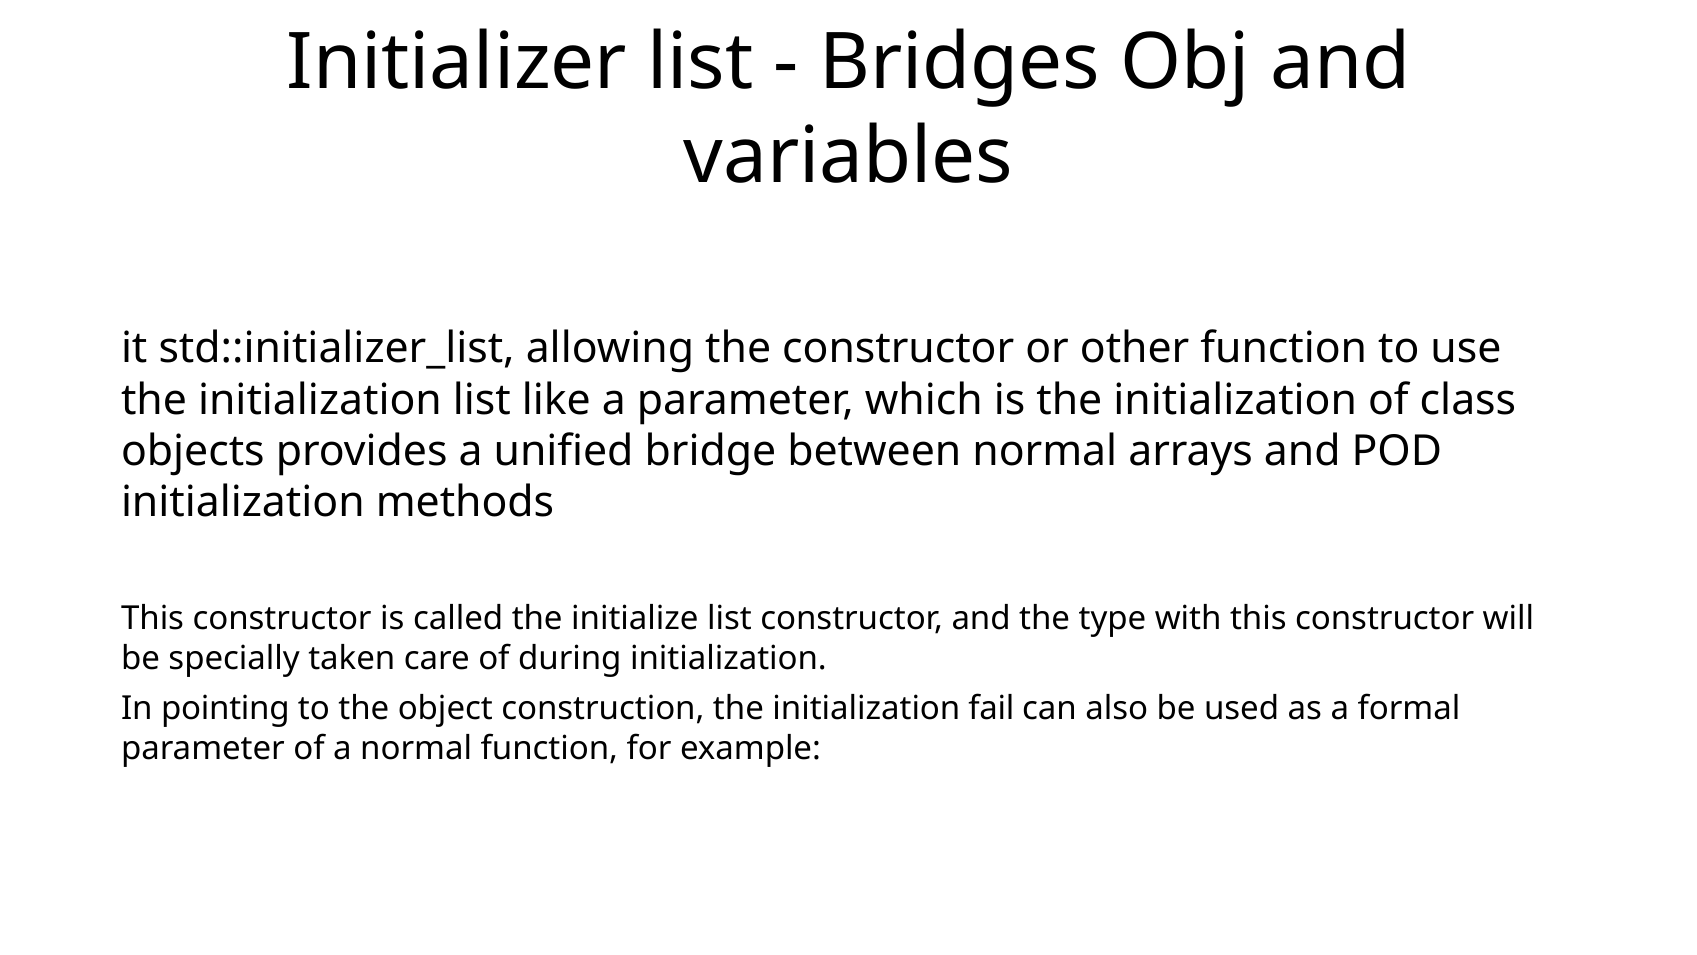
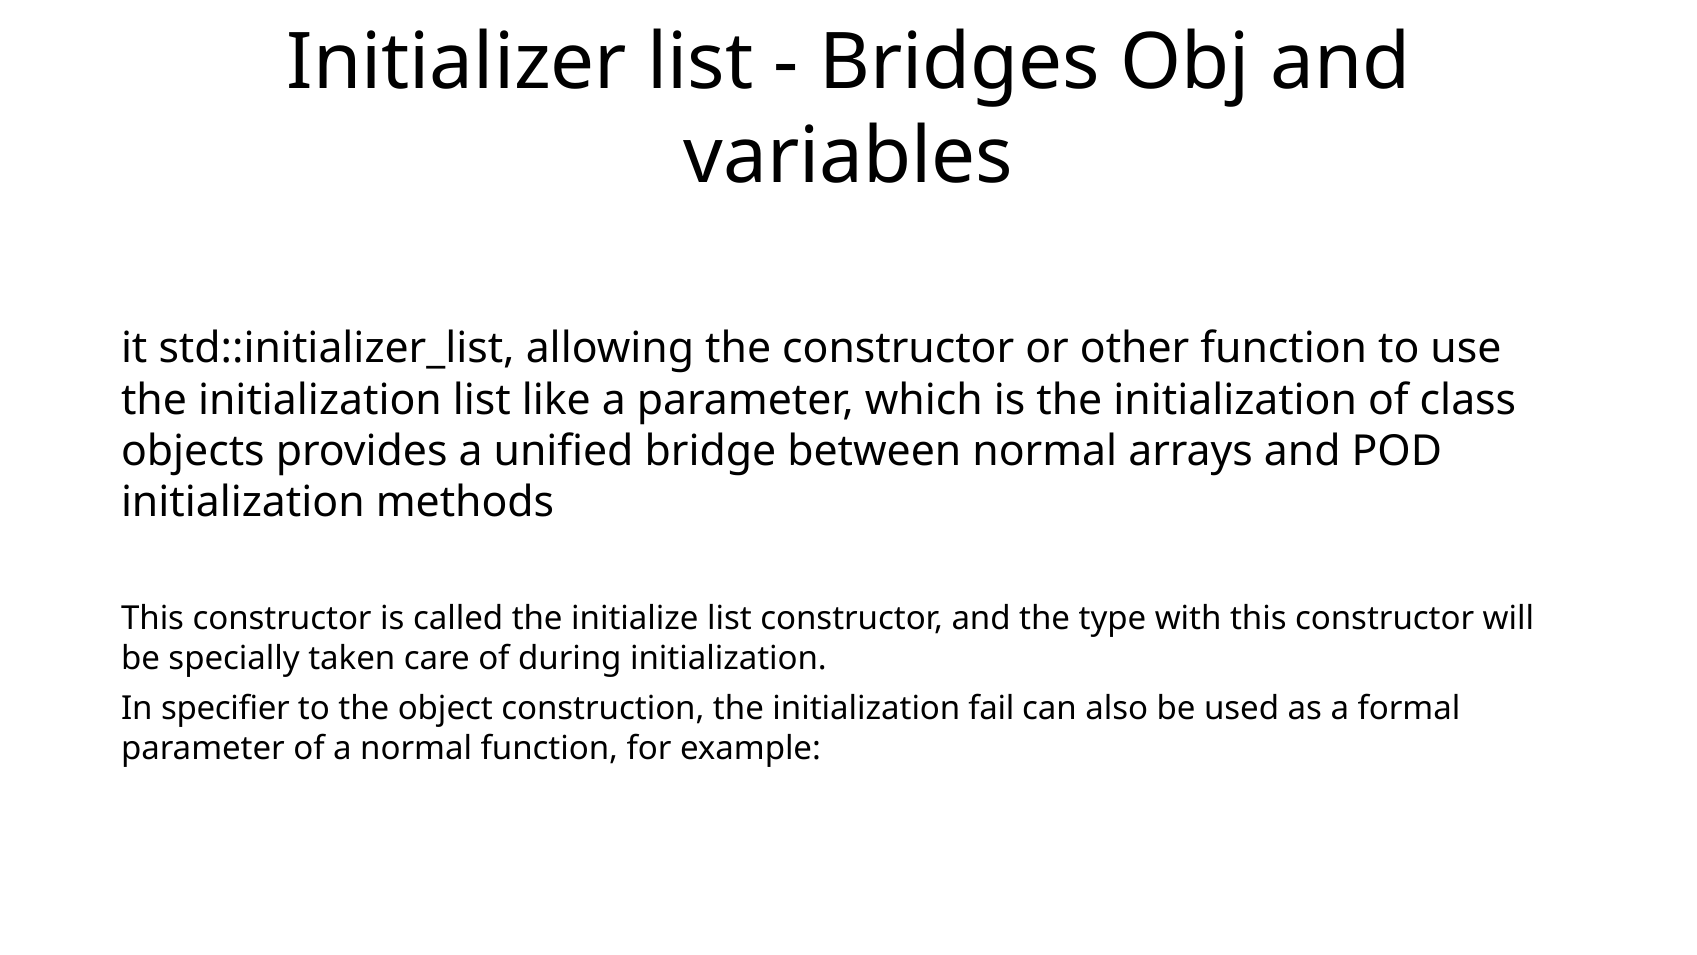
pointing: pointing -> specifier (225, 708)
